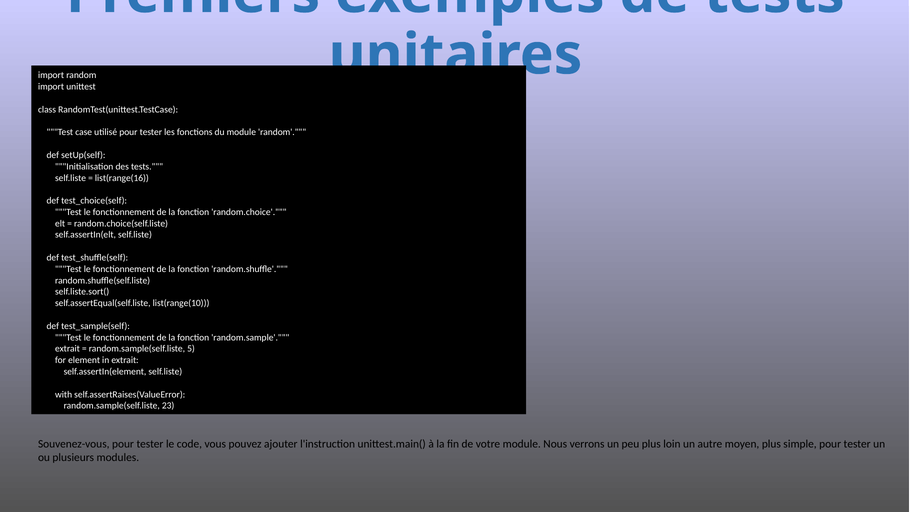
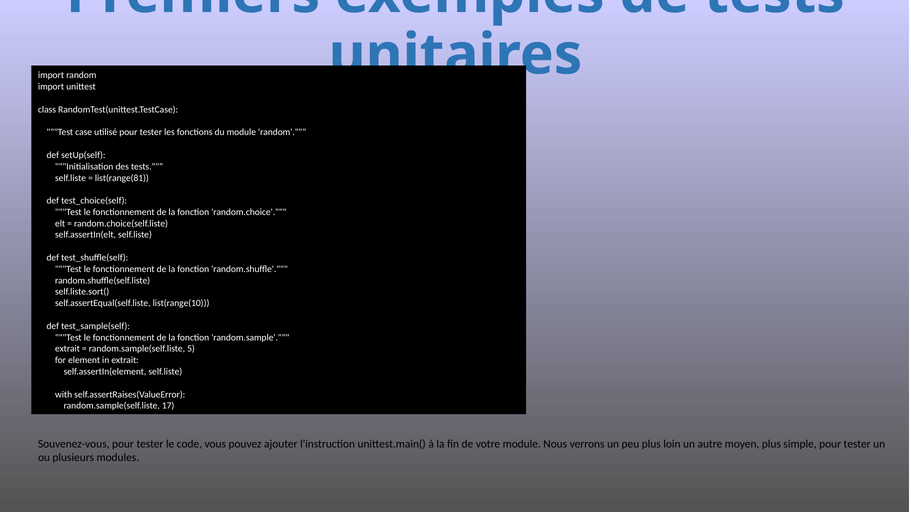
list(range(16: list(range(16 -> list(range(81 (122, 178)
23: 23 -> 17 (168, 406)
